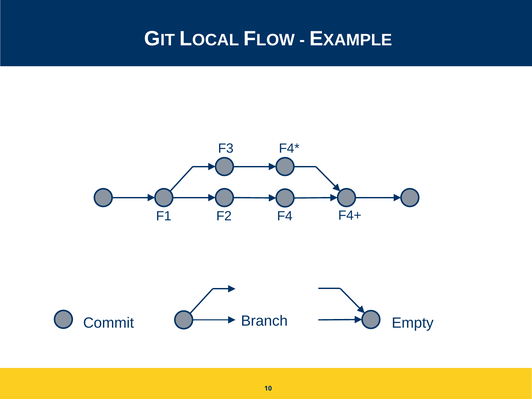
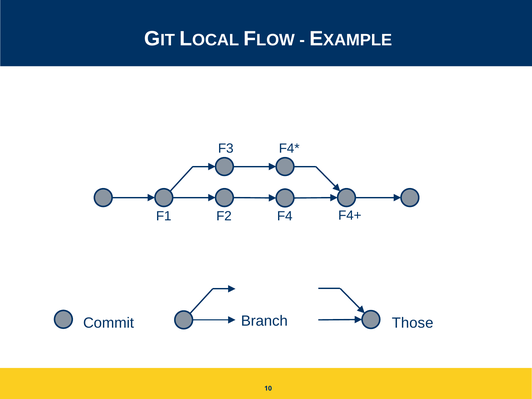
Empty: Empty -> Those (413, 323)
